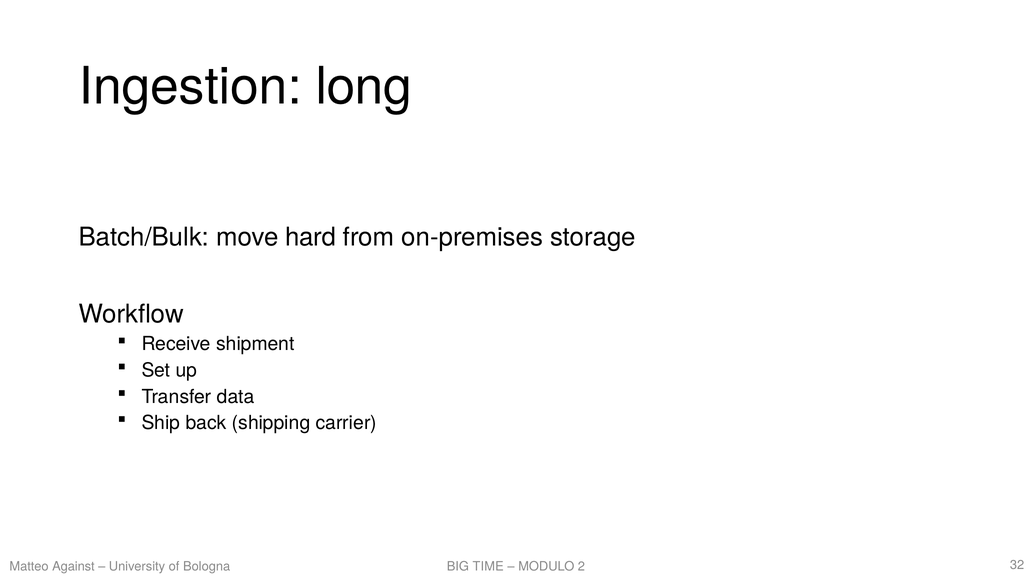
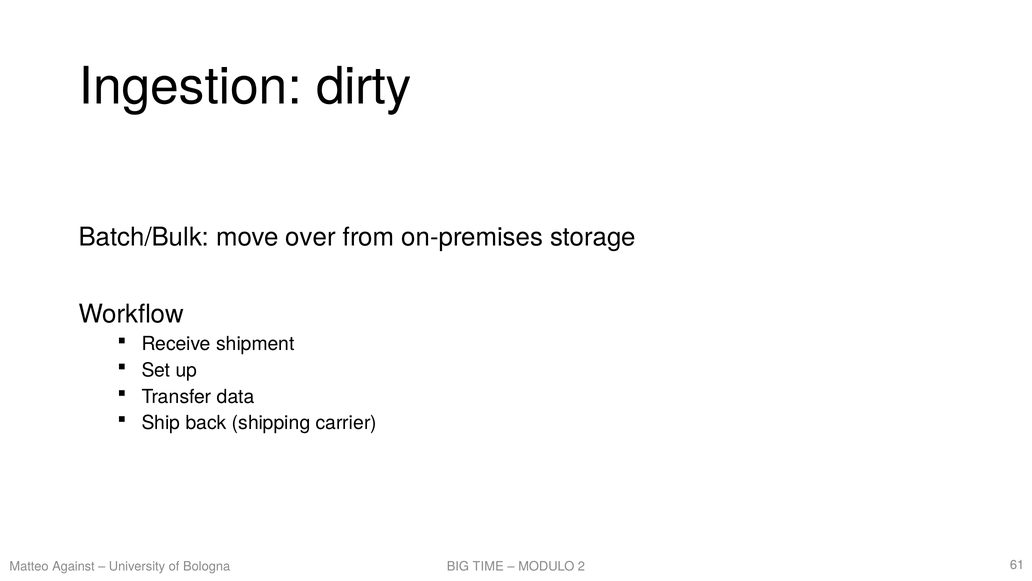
long: long -> dirty (364, 87)
hard: hard -> over (311, 237)
32: 32 -> 61 (1017, 564)
